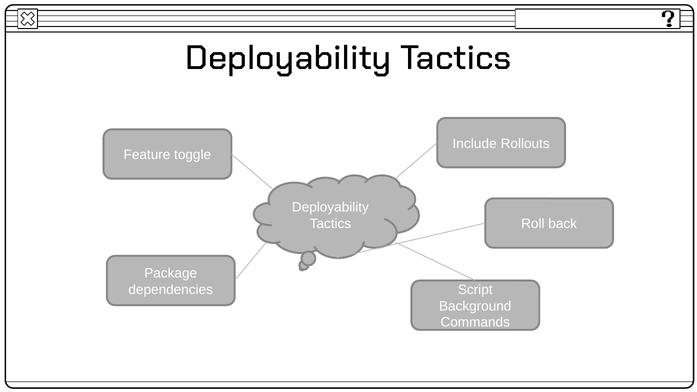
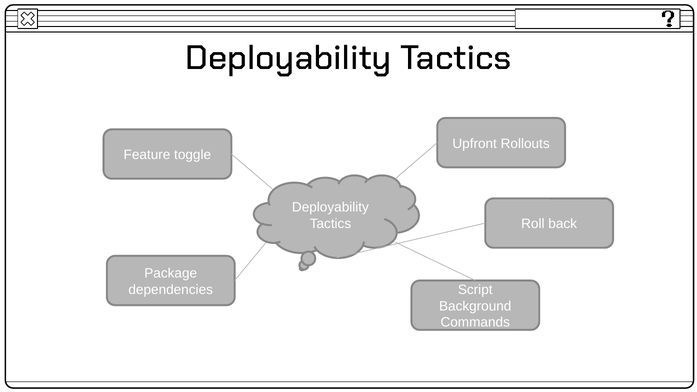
Include: Include -> Upfront (475, 144)
